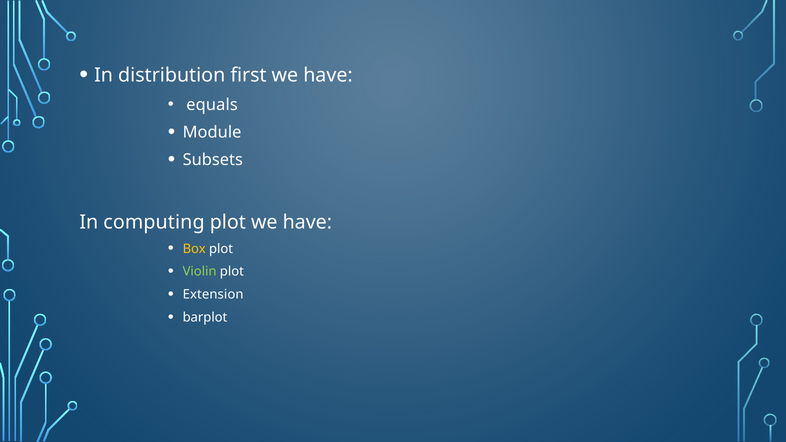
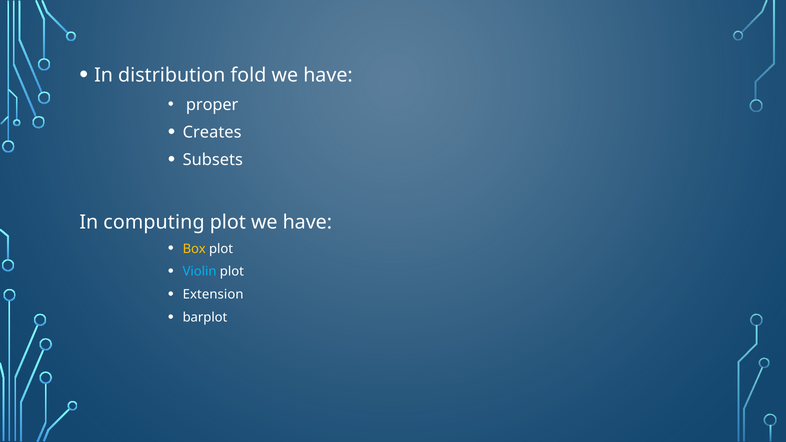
first: first -> fold (248, 75)
equals: equals -> proper (212, 105)
Module: Module -> Creates (212, 132)
Violin colour: light green -> light blue (200, 272)
